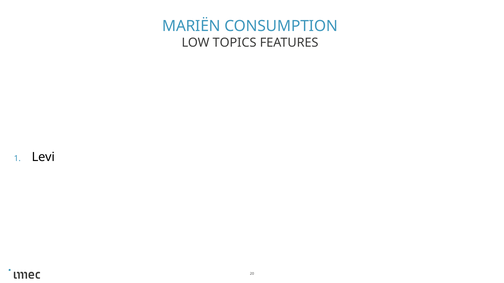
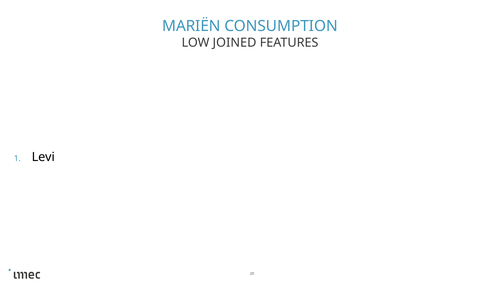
TOPICS: TOPICS -> JOINED (235, 43)
